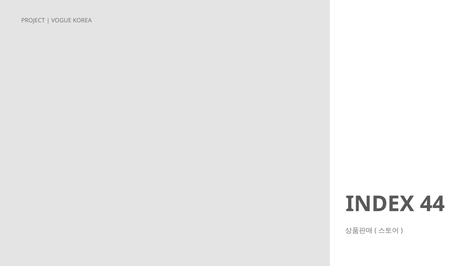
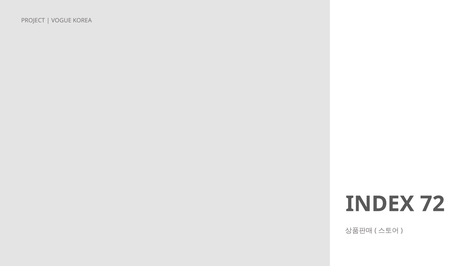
44: 44 -> 72 (432, 204)
